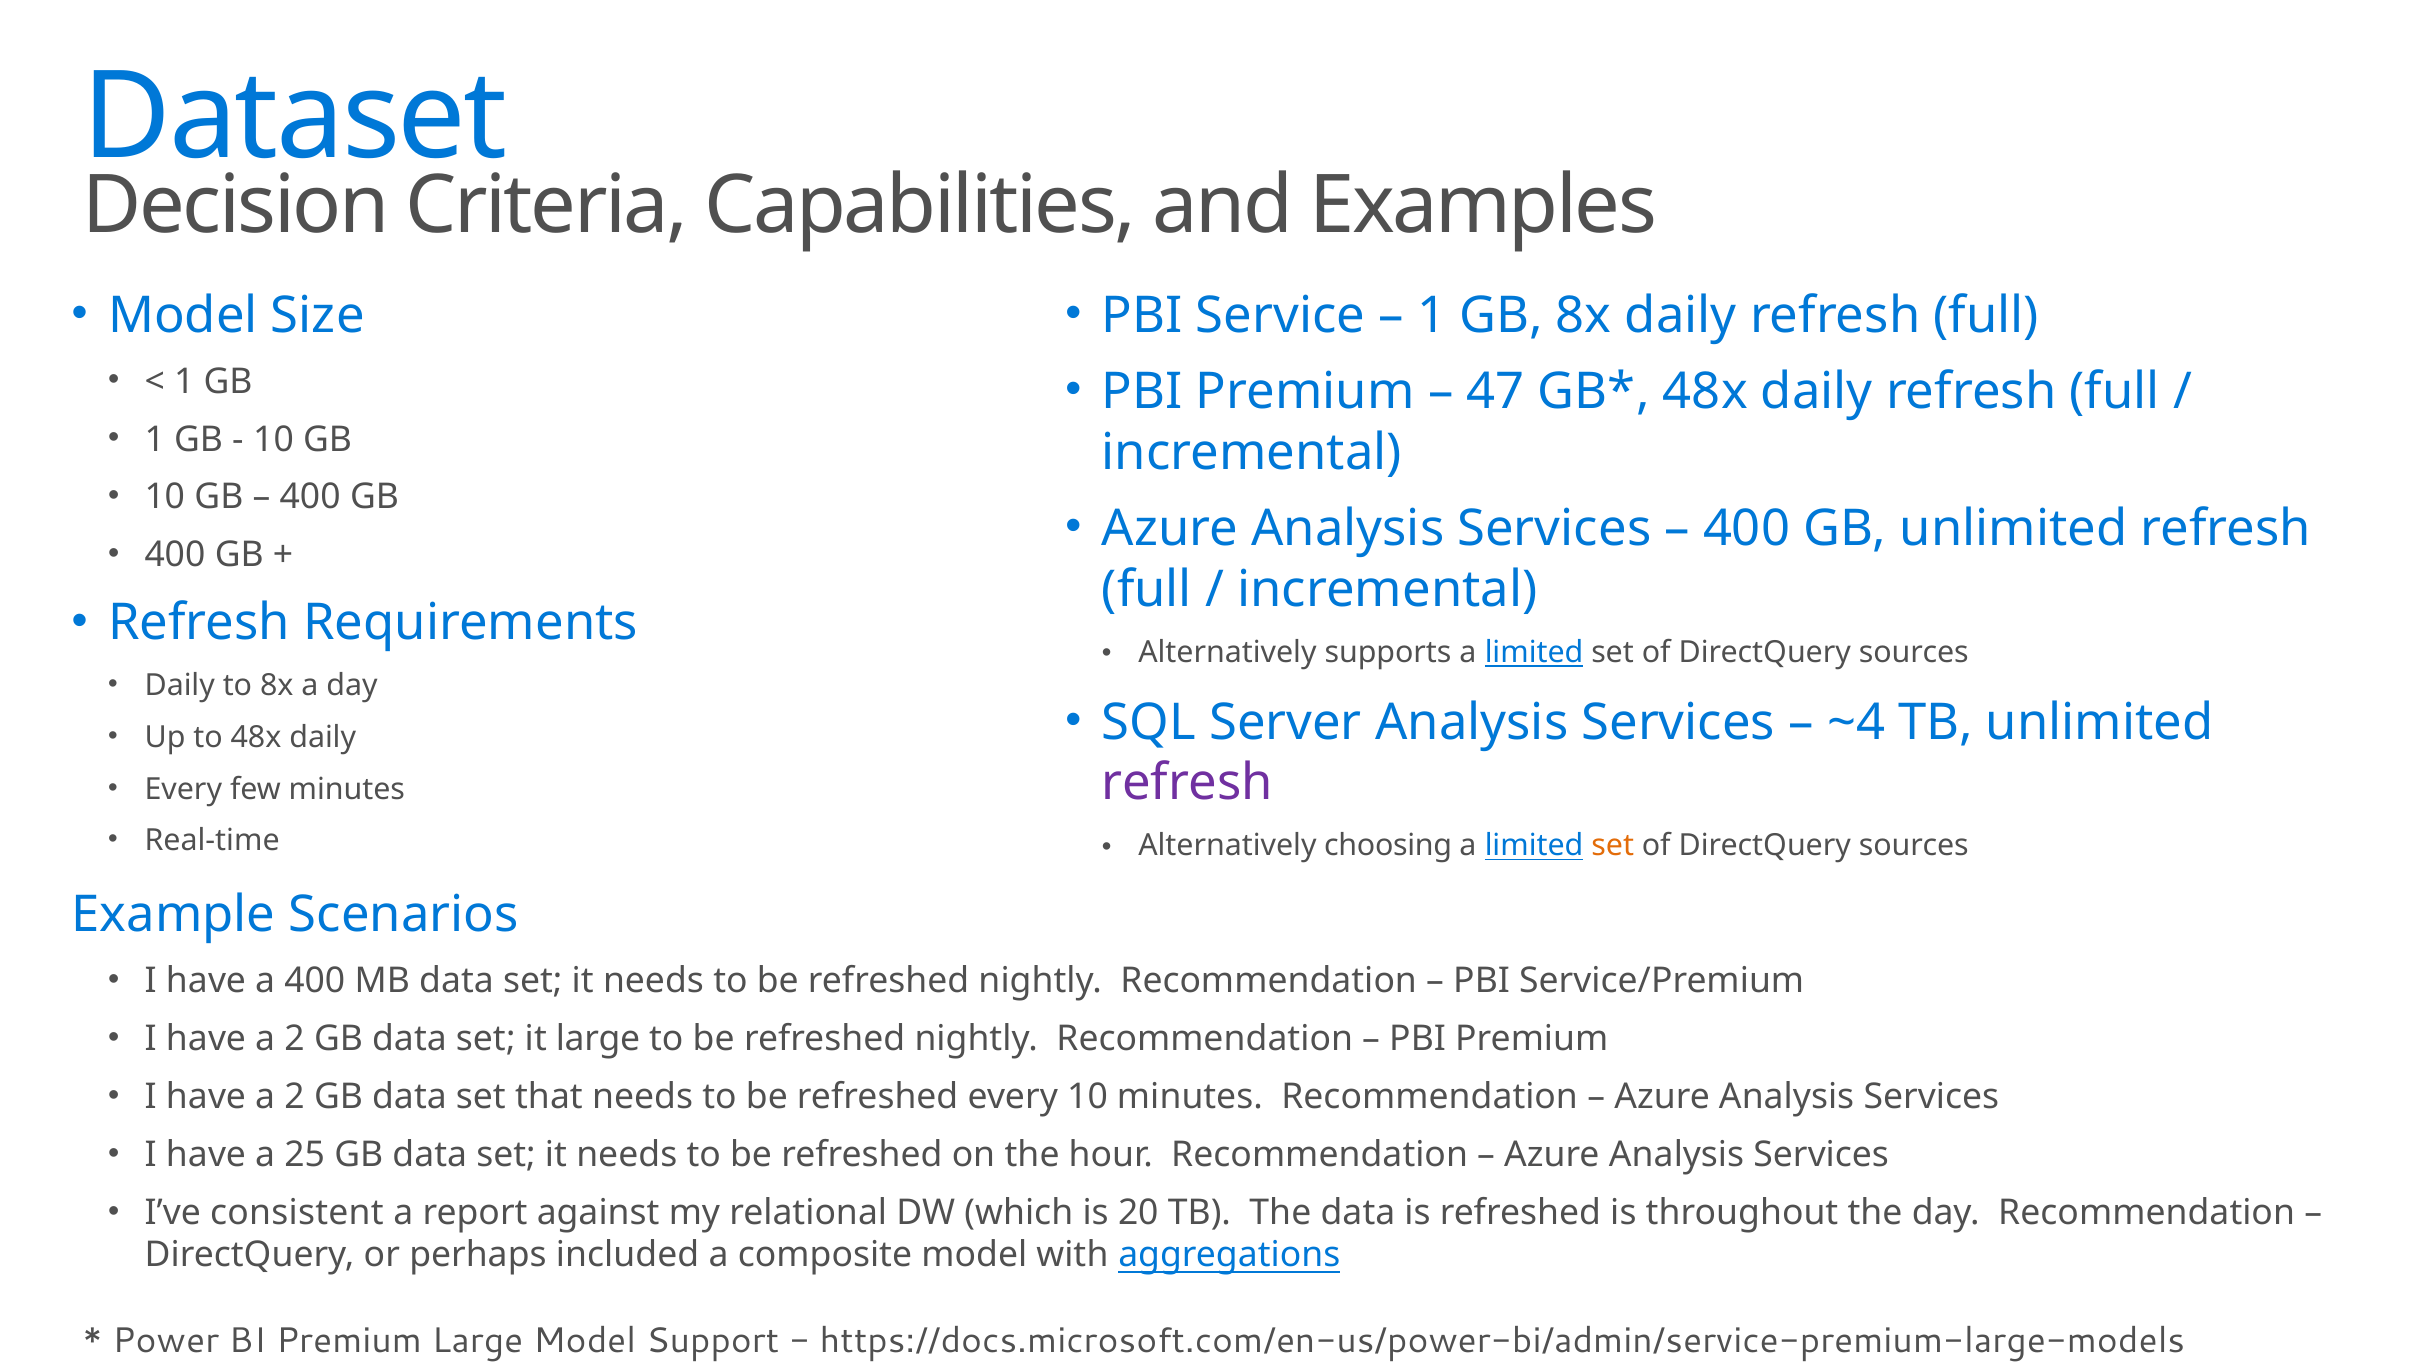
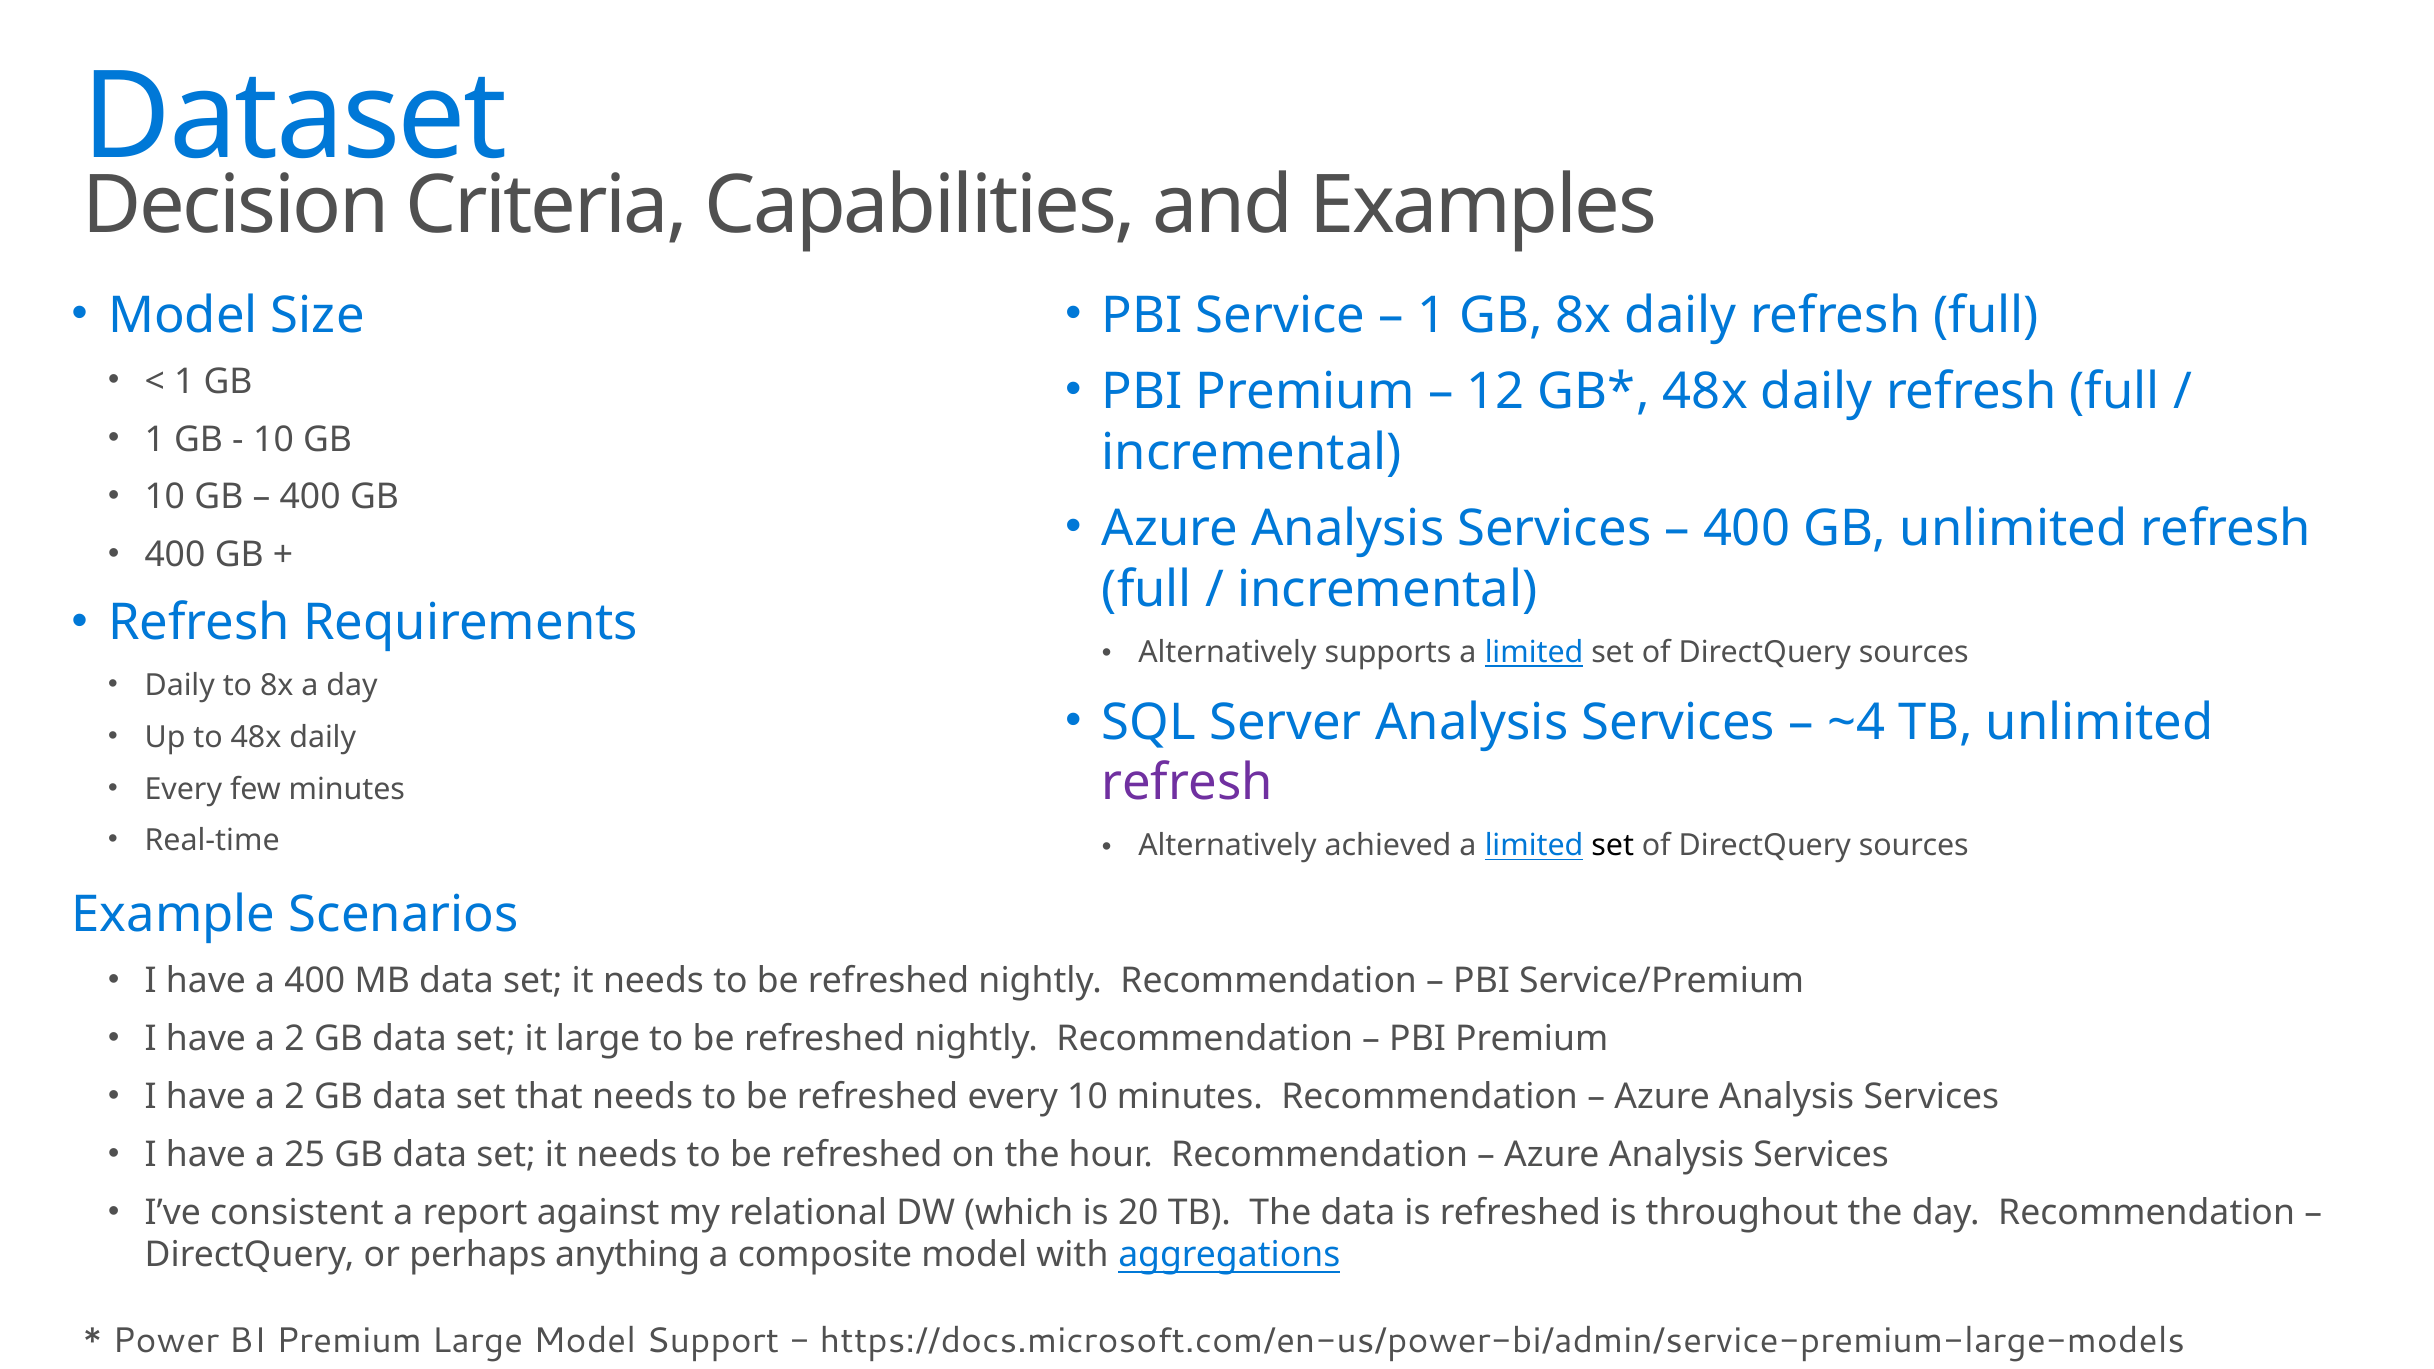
47: 47 -> 12 (1496, 392)
choosing: choosing -> achieved (1388, 846)
set colour: orange -> black (1613, 846)
included: included -> anything (628, 1255)
